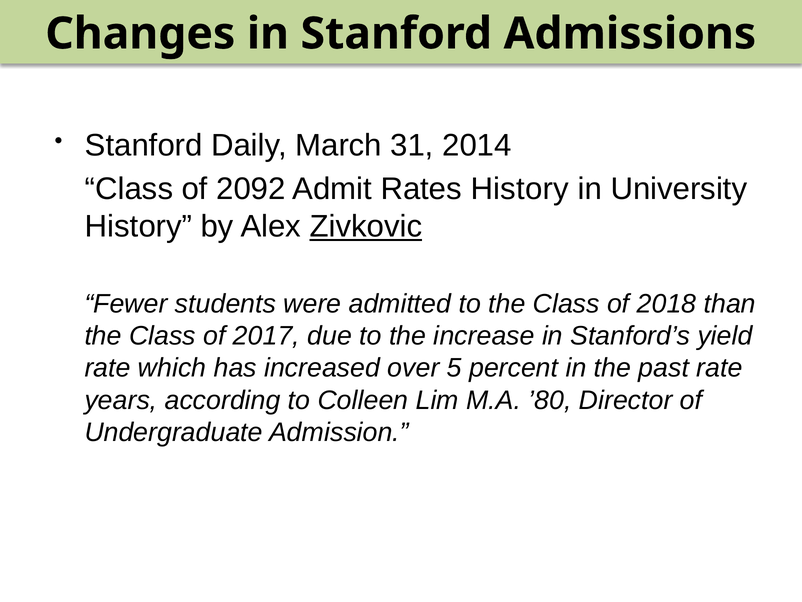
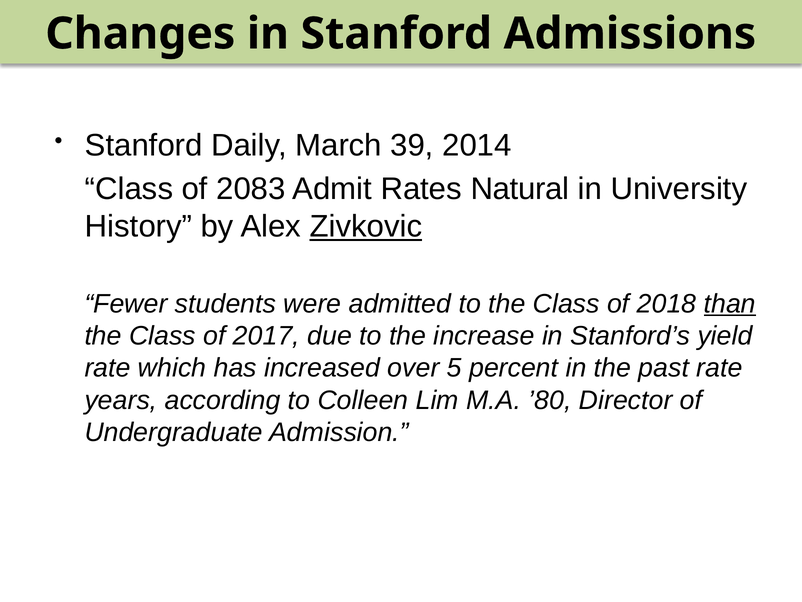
31: 31 -> 39 (412, 145)
2092: 2092 -> 2083 (251, 189)
Rates History: History -> Natural (520, 189)
than underline: none -> present (730, 304)
